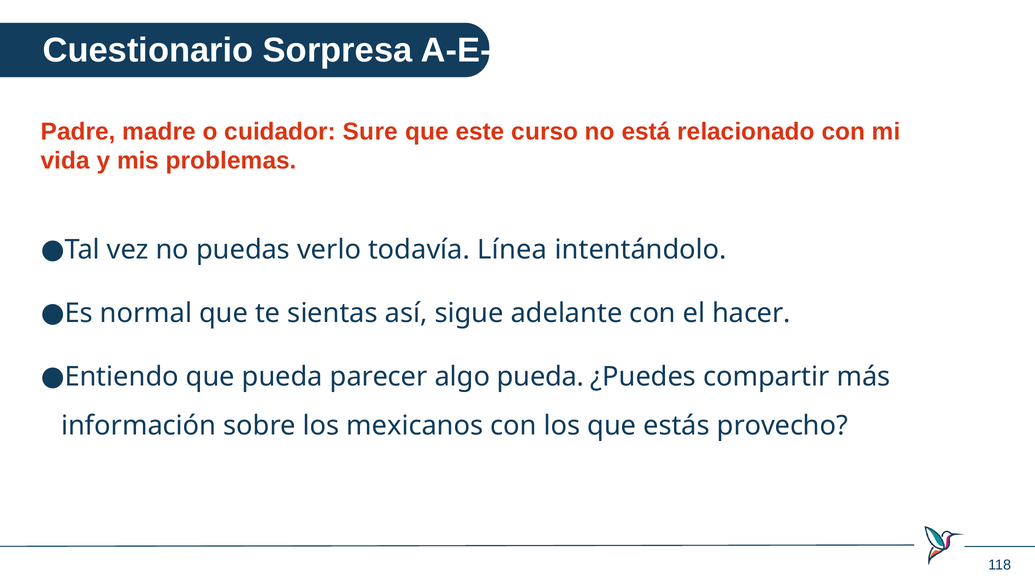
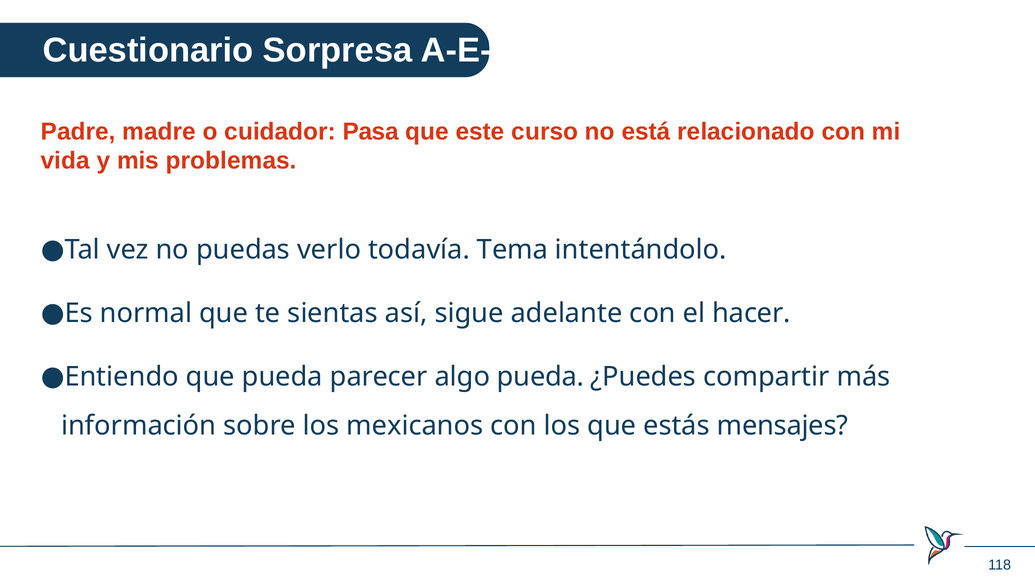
Sure: Sure -> Pasa (371, 132)
Línea: Línea -> Tema (512, 250)
provecho: provecho -> mensajes (782, 426)
